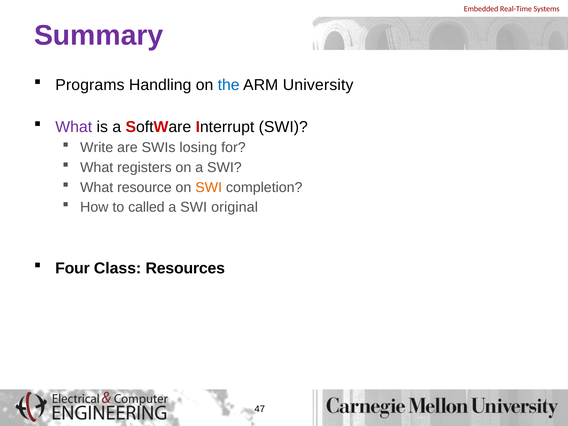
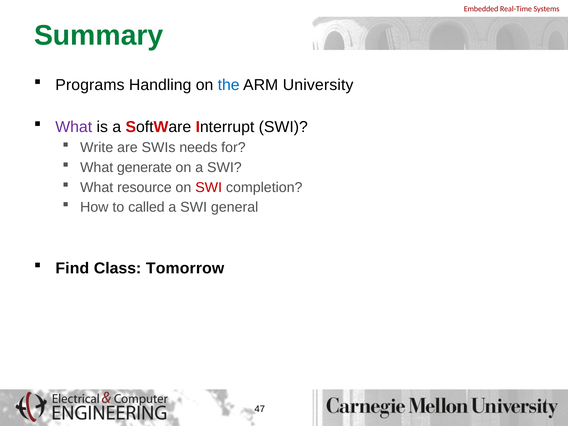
Summary colour: purple -> green (99, 36)
losing: losing -> needs (198, 148)
registers: registers -> generate (144, 167)
SWI colour: orange -> red (209, 187)
original: original -> general (235, 207)
Four: Four -> Find (72, 268)
Resources: Resources -> Tomorrow (185, 268)
